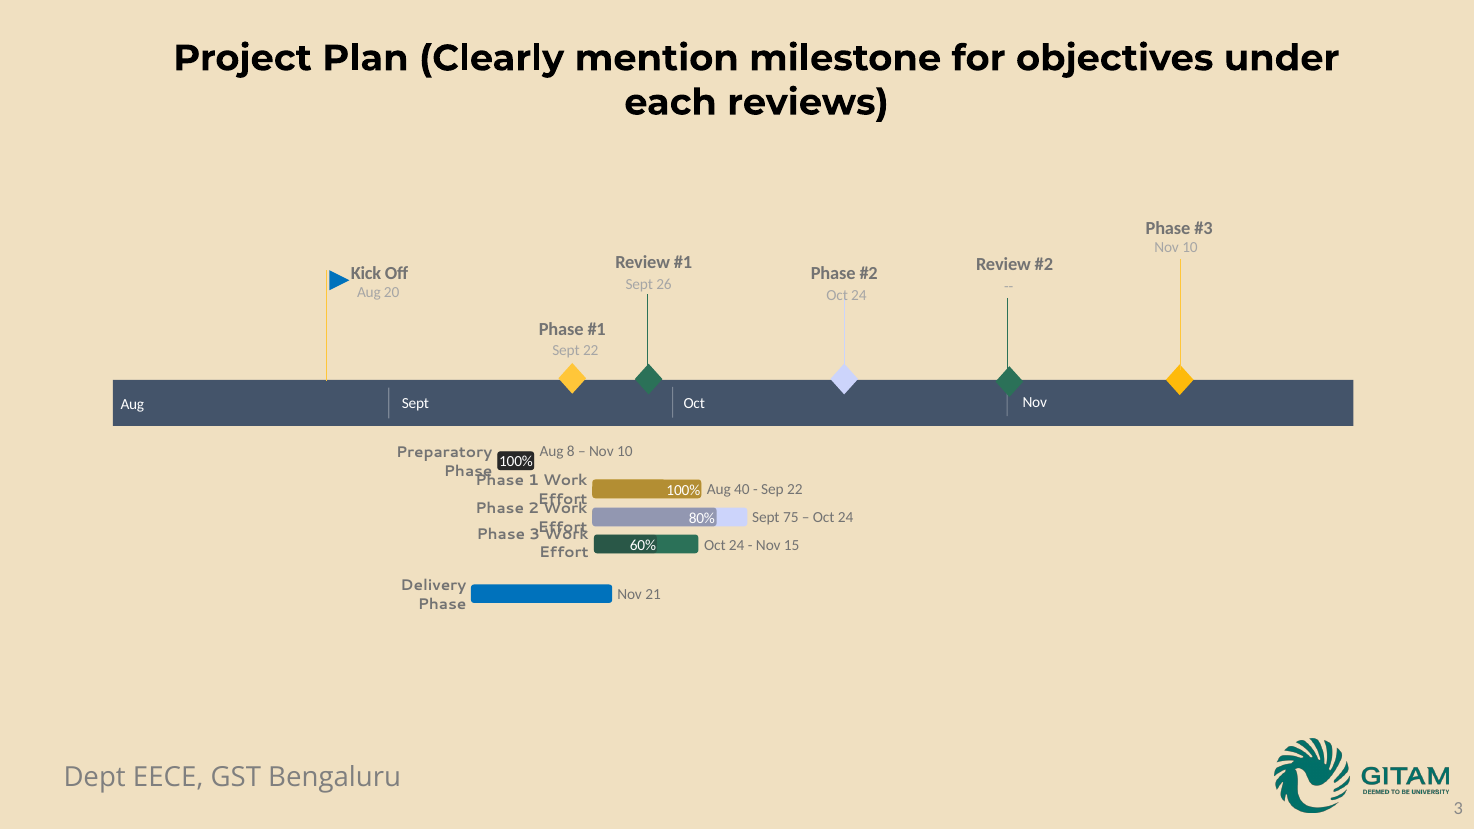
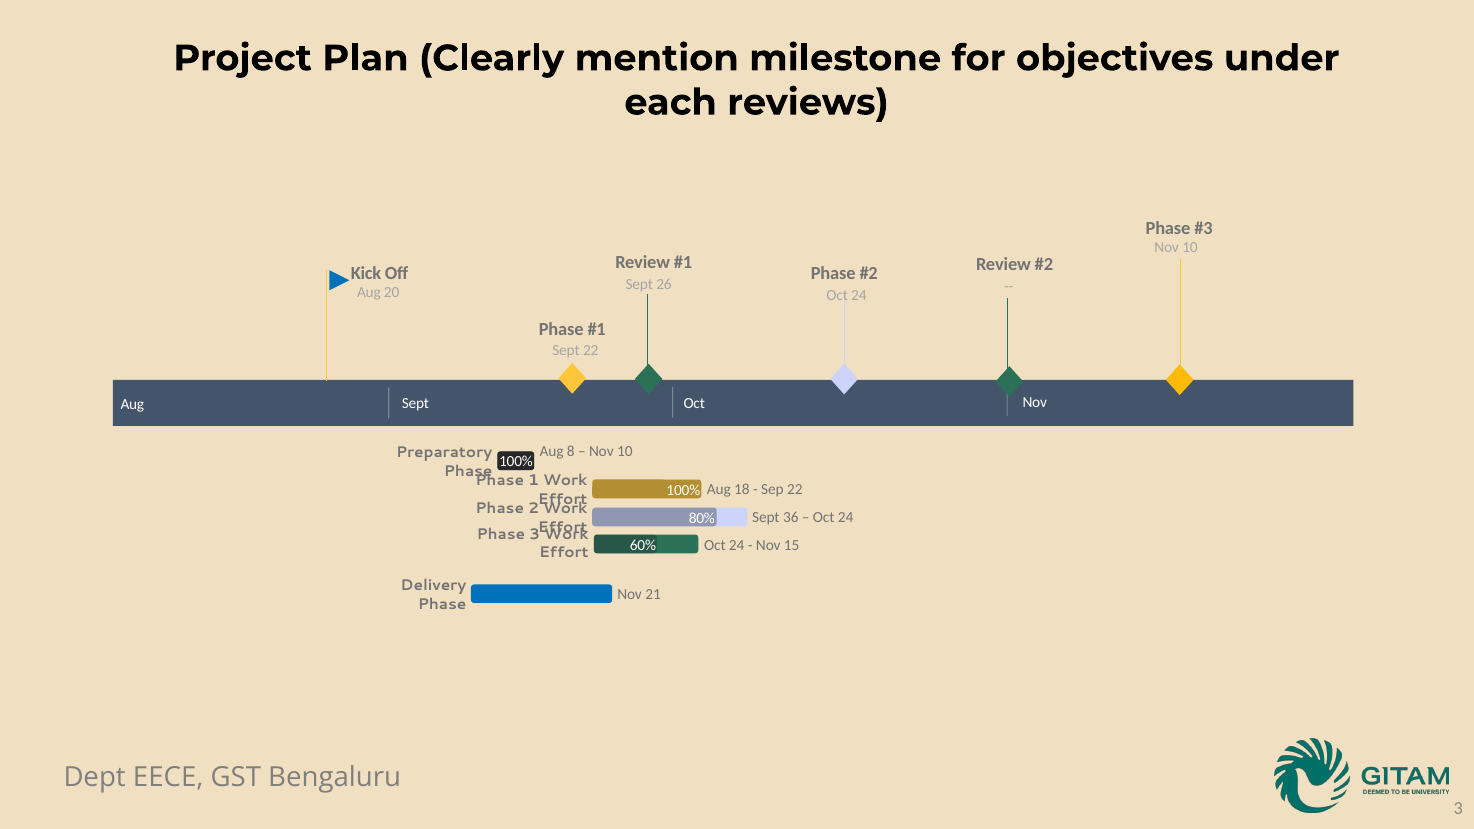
40: 40 -> 18 (742, 490)
75: 75 -> 36 (791, 518)
